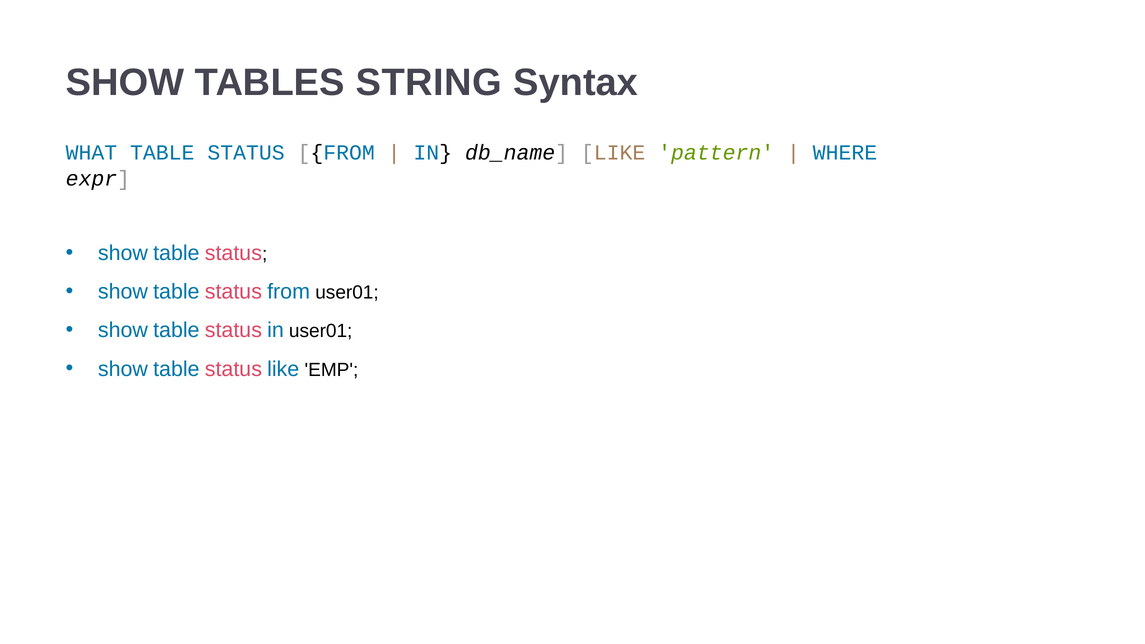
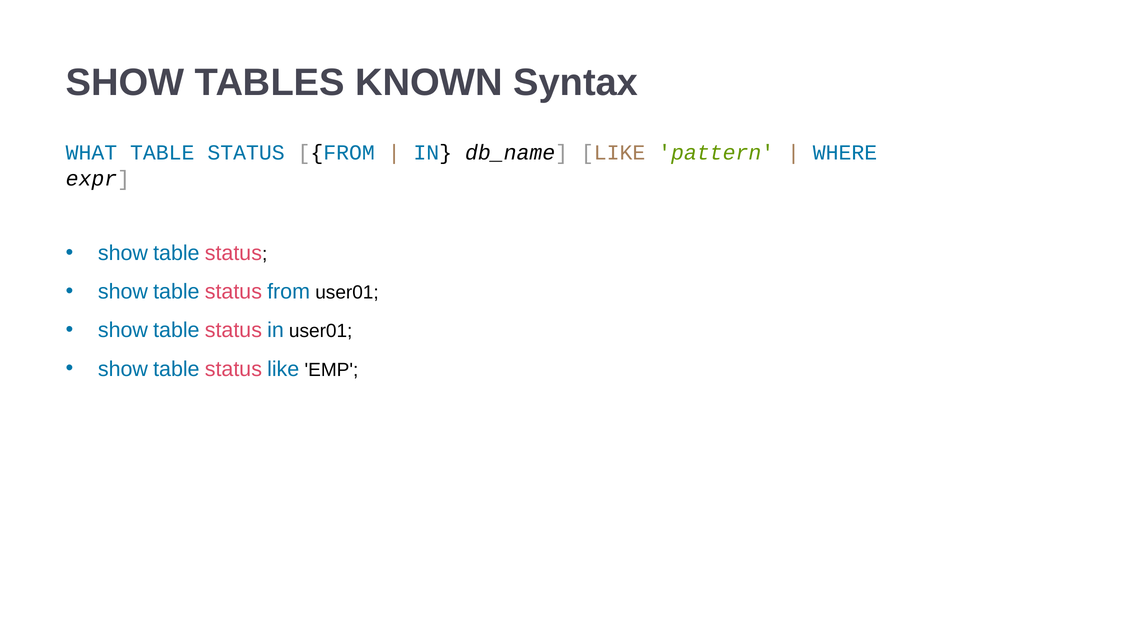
STRING: STRING -> KNOWN (429, 83)
